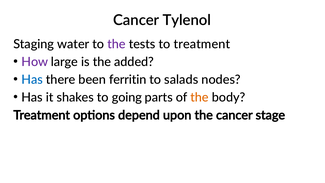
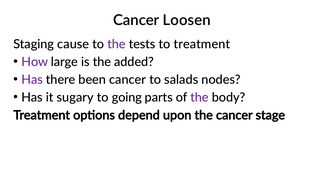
Tylenol: Tylenol -> Loosen (187, 20)
water: water -> cause (73, 44)
Has colour: blue -> purple (32, 80)
been ferritin: ferritin -> cancer (128, 80)
shakes: shakes -> sugary (75, 97)
the colour: orange -> purple (199, 97)
